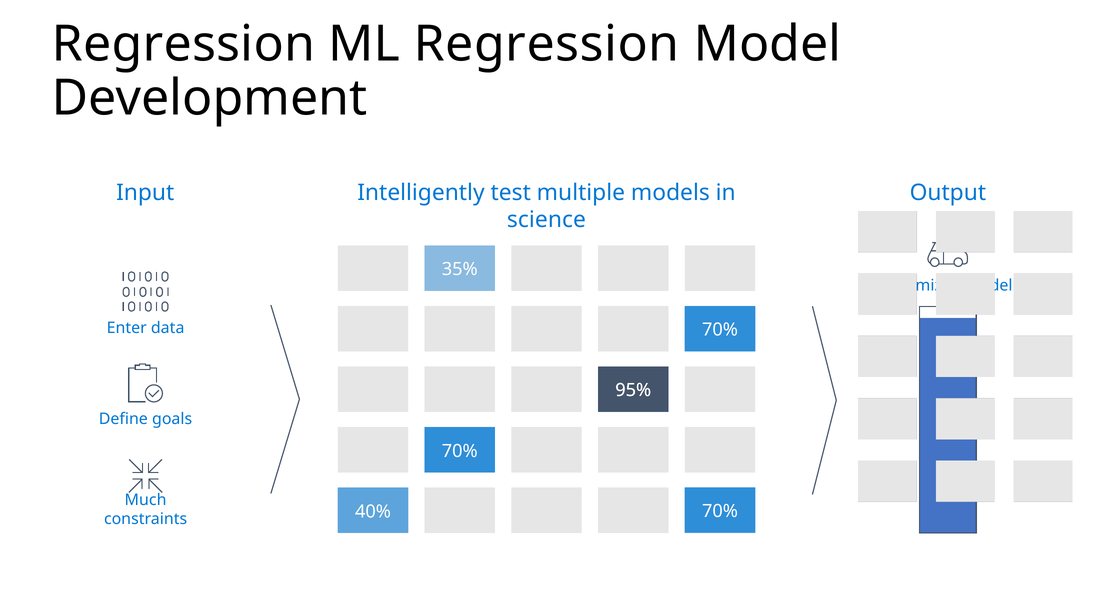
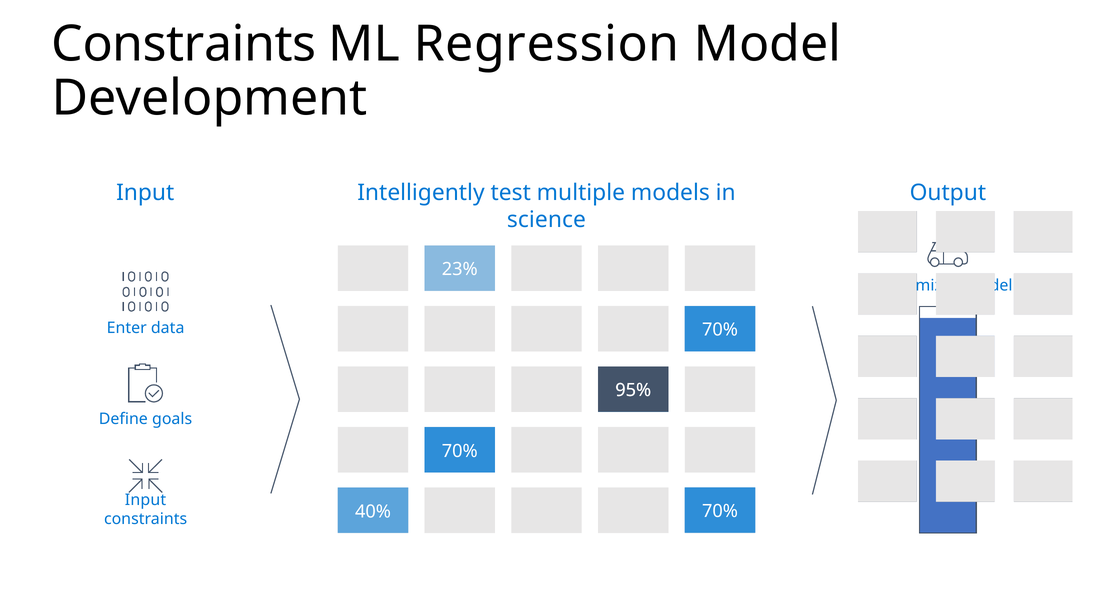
Regression: Regression -> Constraints (184, 44)
35%: 35% -> 23% (460, 269)
Much: Much -> Input (145, 500)
